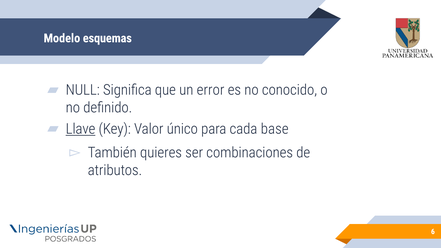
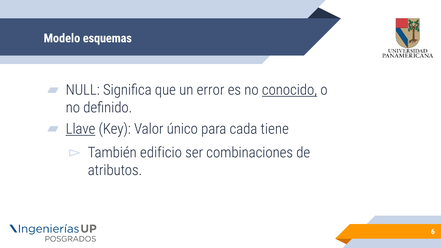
conocido underline: none -> present (290, 90)
base: base -> tiene (275, 129)
quieres: quieres -> edificio (161, 153)
